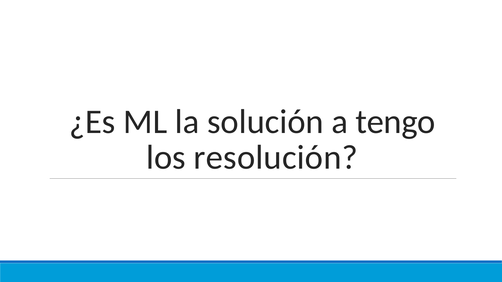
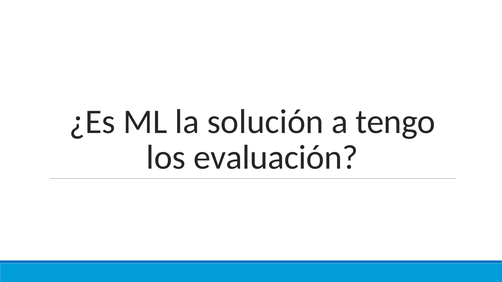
resolución: resolución -> evaluación (276, 158)
